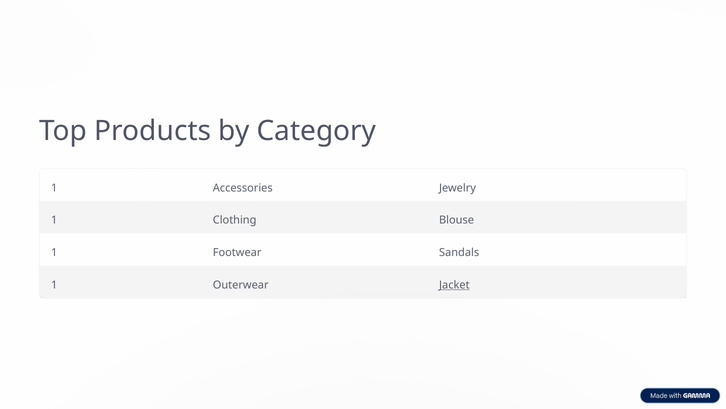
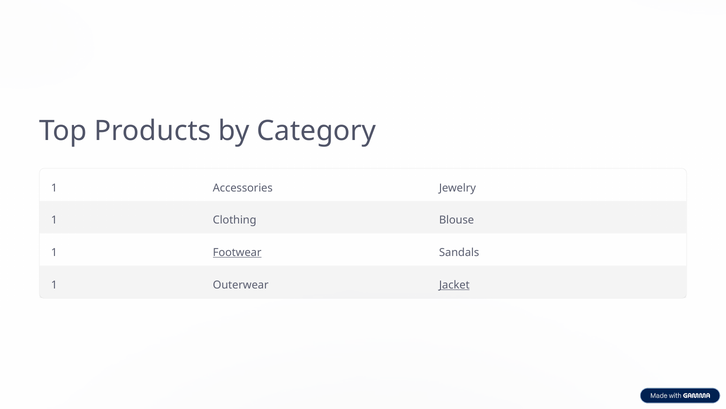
Footwear underline: none -> present (237, 252)
